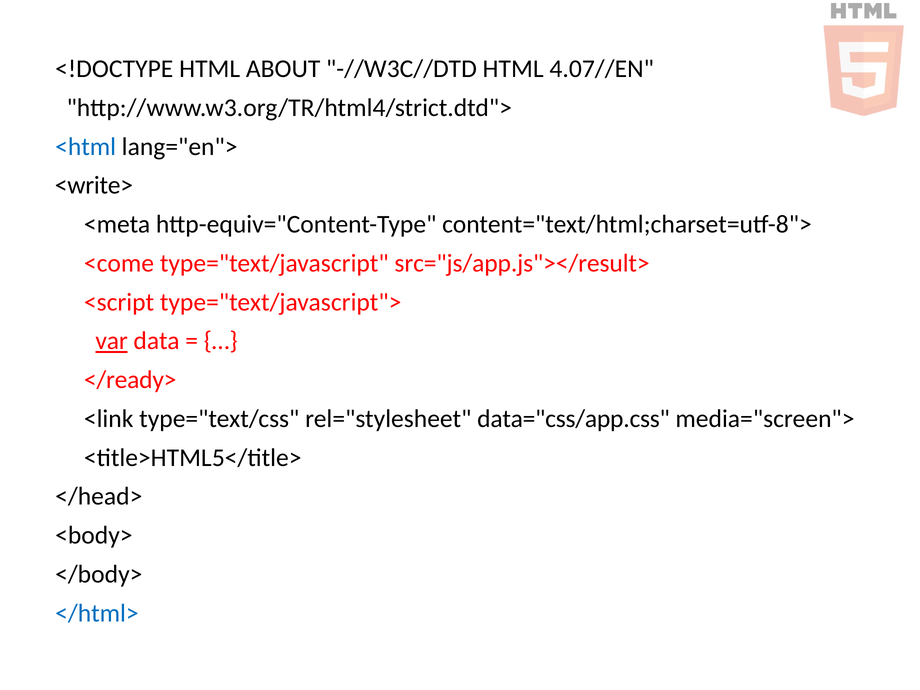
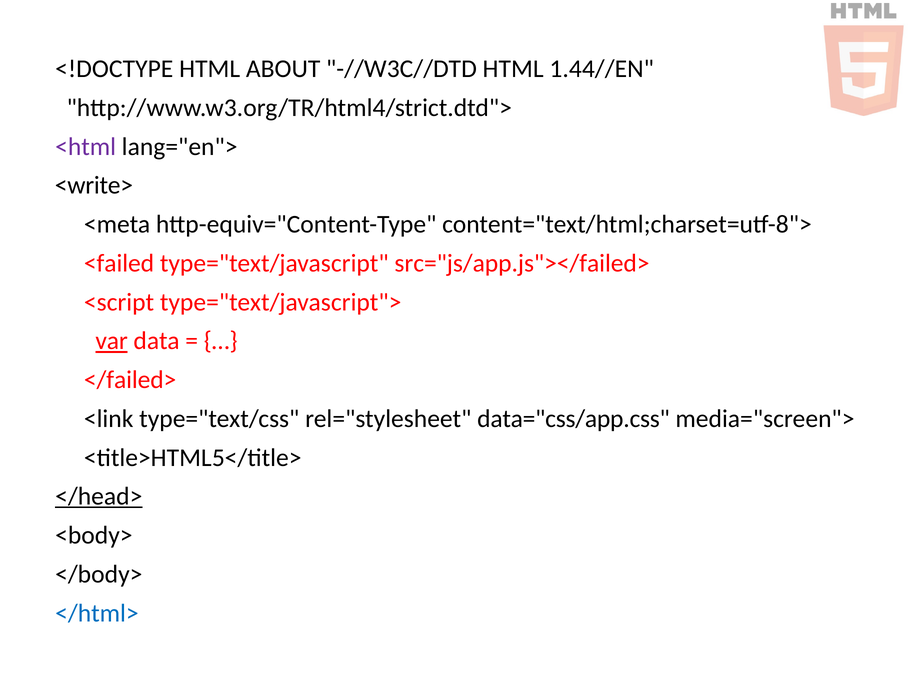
4.07//EN: 4.07//EN -> 1.44//EN (602, 69)
<html colour: blue -> purple (86, 147)
<come: <come -> <failed (119, 263)
src="js/app.js"></result>: src="js/app.js"></result> -> src="js/app.js"></failed> (522, 263)
</ready>: </ready> -> </failed> (130, 380)
</head> underline: none -> present (99, 496)
